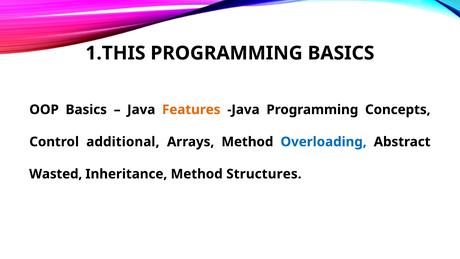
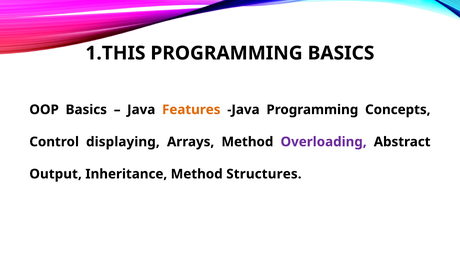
additional: additional -> displaying (123, 142)
Overloading colour: blue -> purple (324, 142)
Wasted: Wasted -> Output (56, 174)
